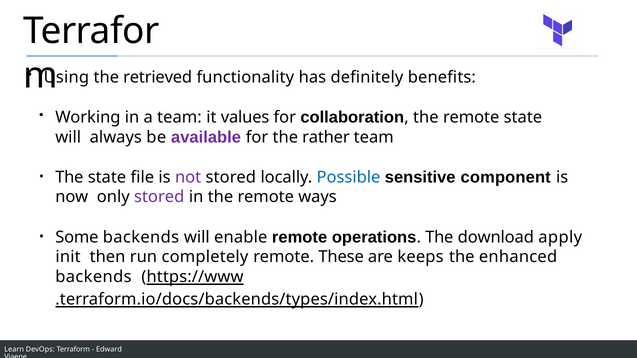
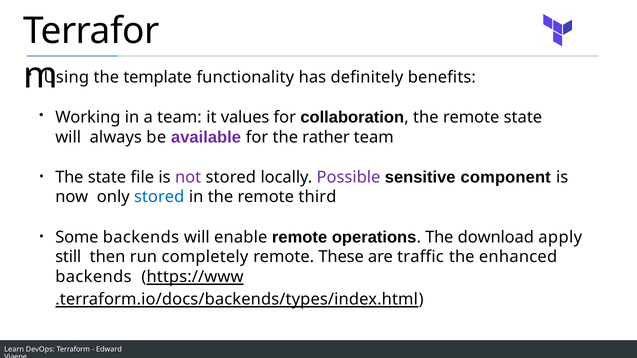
retrieved: retrieved -> template (158, 77)
Possible colour: blue -> purple (348, 177)
stored colour: purple -> blue (159, 197)
ways: ways -> third (317, 197)
init: init -> still (68, 257)
keeps: keeps -> traffic (421, 257)
